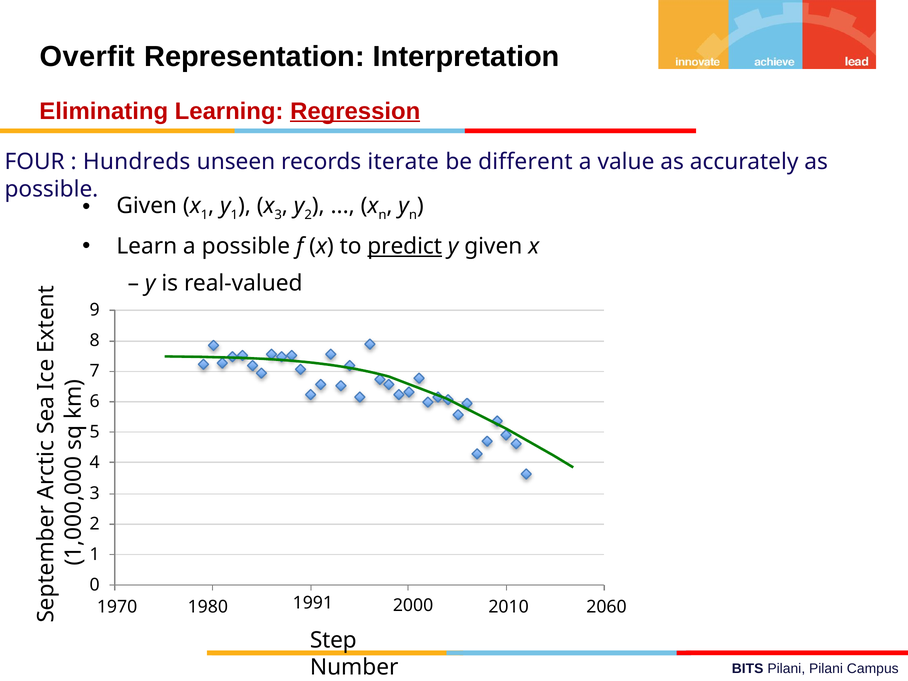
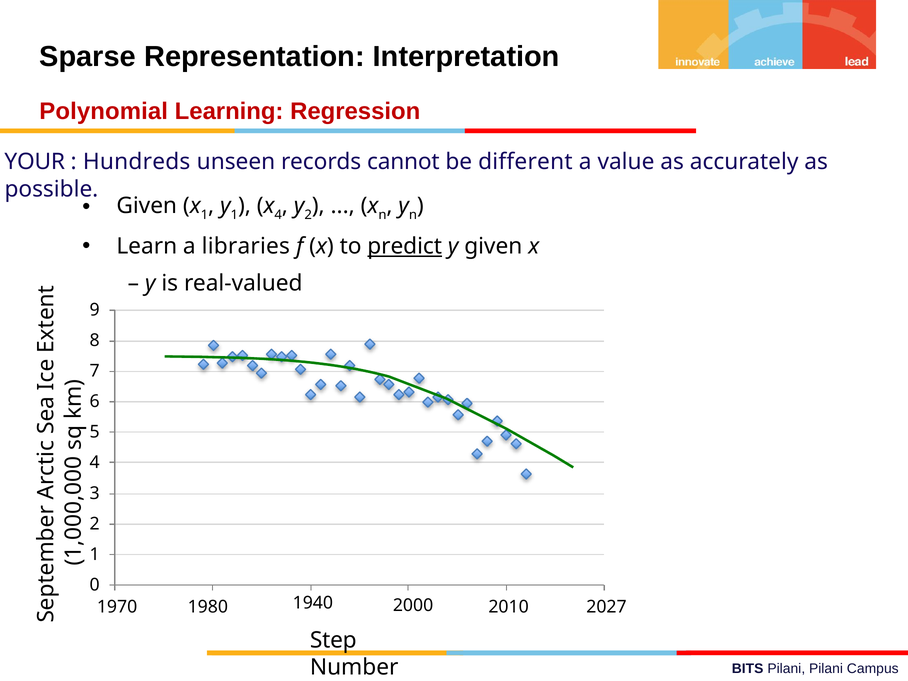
Overfit: Overfit -> Sparse (88, 57)
Eliminating: Eliminating -> Polynomial (104, 111)
Regression underline: present -> none (355, 111)
FOUR: FOUR -> YOUR (35, 162)
iterate: iterate -> cannot (403, 162)
x 3: 3 -> 4 (278, 215)
a possible: possible -> libraries (246, 246)
1991: 1991 -> 1940 (313, 603)
2060: 2060 -> 2027 (606, 607)
